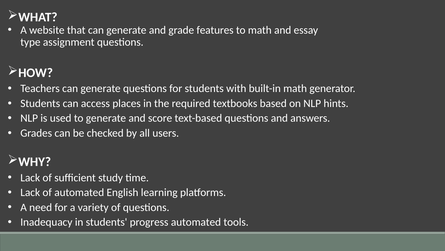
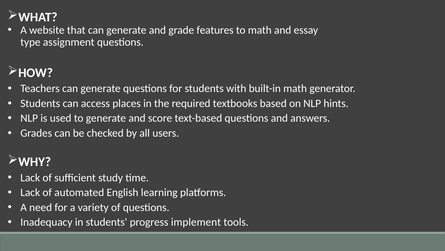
progress automated: automated -> implement (196, 222)
